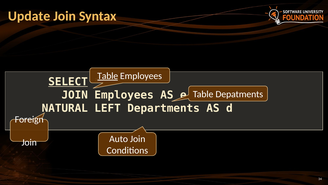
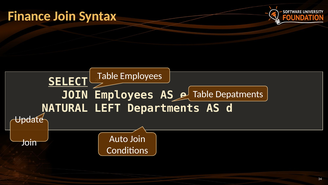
Update: Update -> Finance (29, 16)
Table underline: present -> none (108, 76)
Foreign: Foreign -> Update (29, 119)
